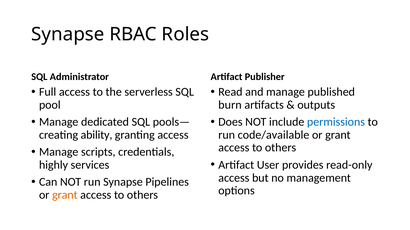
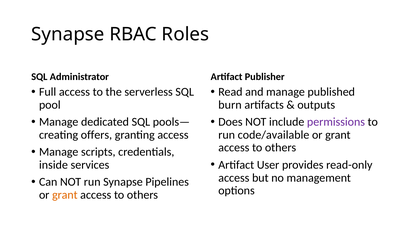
permissions colour: blue -> purple (336, 122)
ability: ability -> offers (96, 135)
highly: highly -> inside (53, 165)
